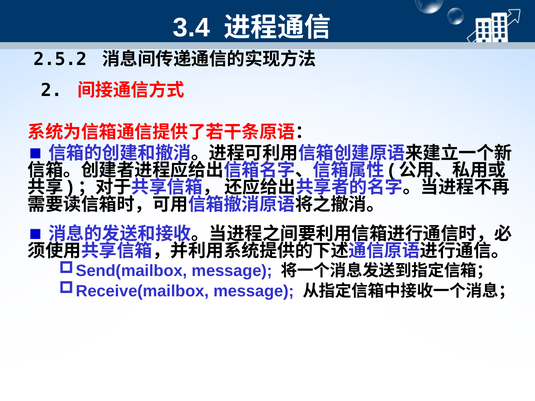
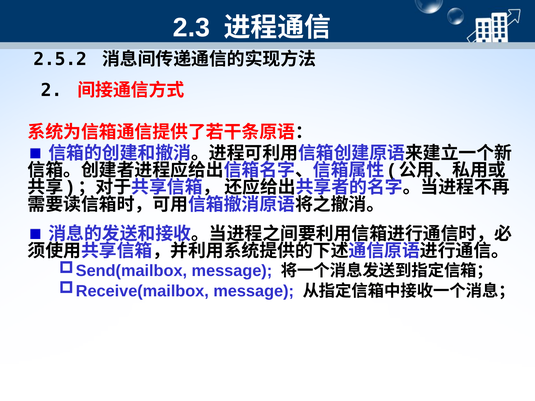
3.4: 3.4 -> 2.3 (191, 28)
